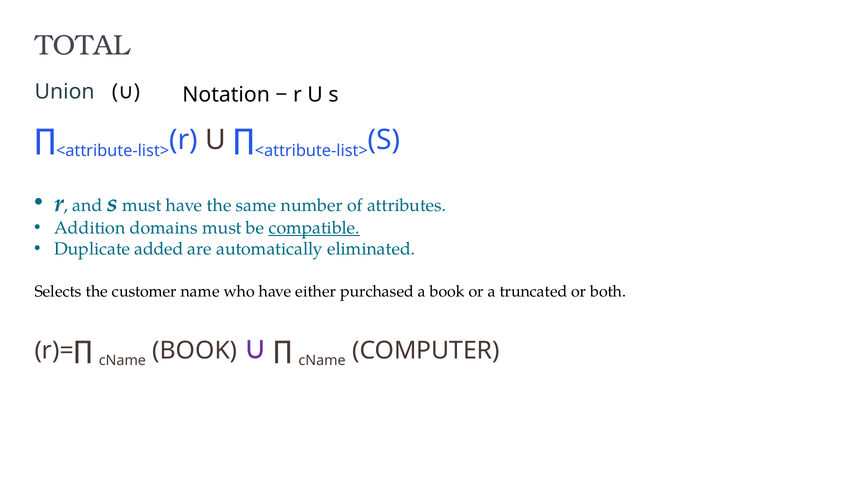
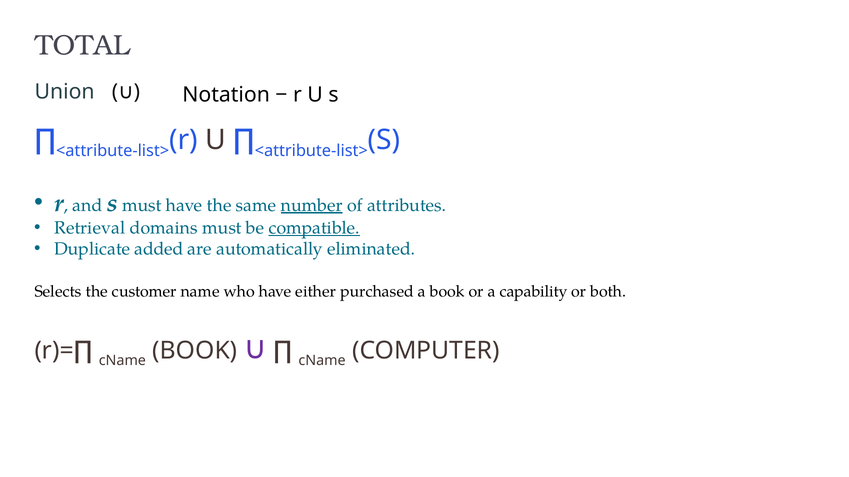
number underline: none -> present (312, 205)
Addition: Addition -> Retrieval (90, 228)
truncated: truncated -> capability (534, 292)
